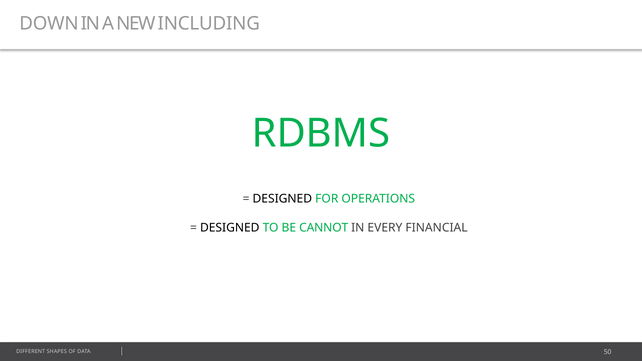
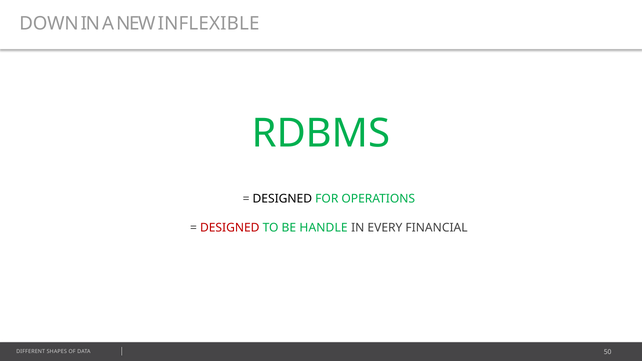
INCLUDING: INCLUDING -> INFLEXIBLE (209, 24)
DESIGNED colour: black -> red (230, 228)
CANNOT: CANNOT -> HANDLE (324, 228)
